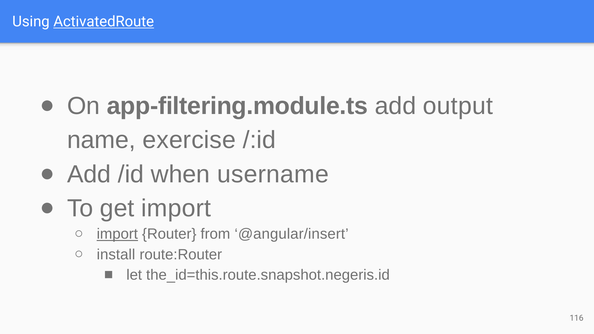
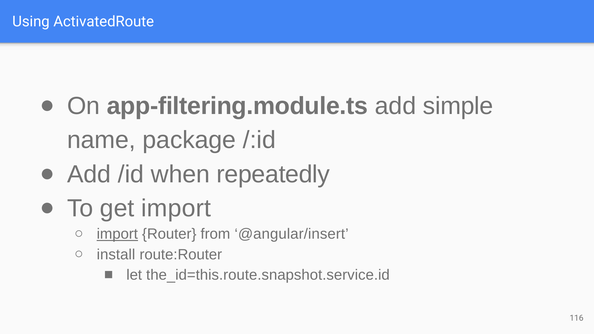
ActivatedRoute underline: present -> none (104, 22)
output: output -> simple (458, 106)
exercise: exercise -> package (189, 140)
username: username -> repeatedly (273, 174)
the_id=this.route.snapshot.negeris.id: the_id=this.route.snapshot.negeris.id -> the_id=this.route.snapshot.service.id (268, 275)
